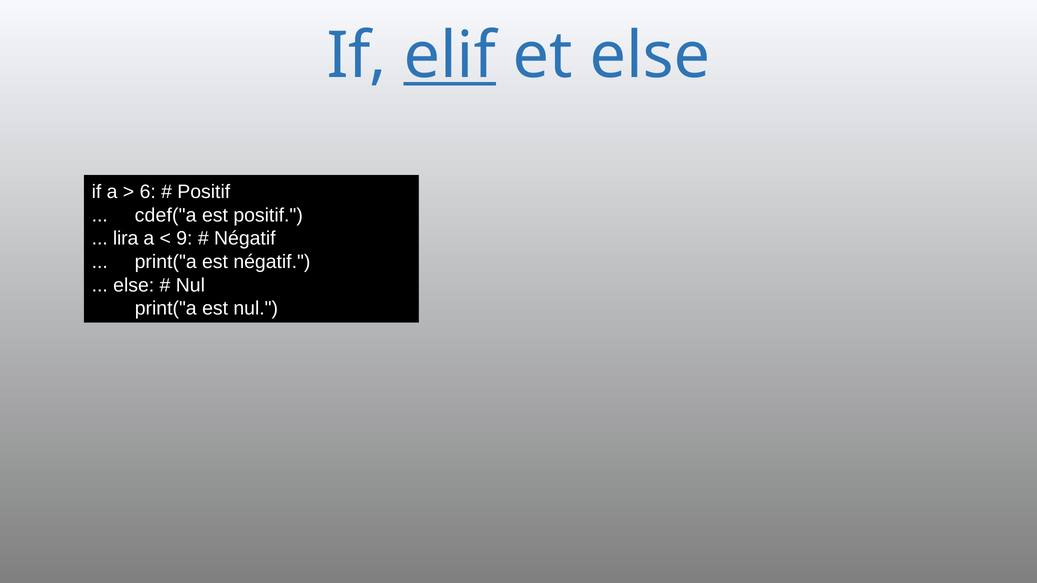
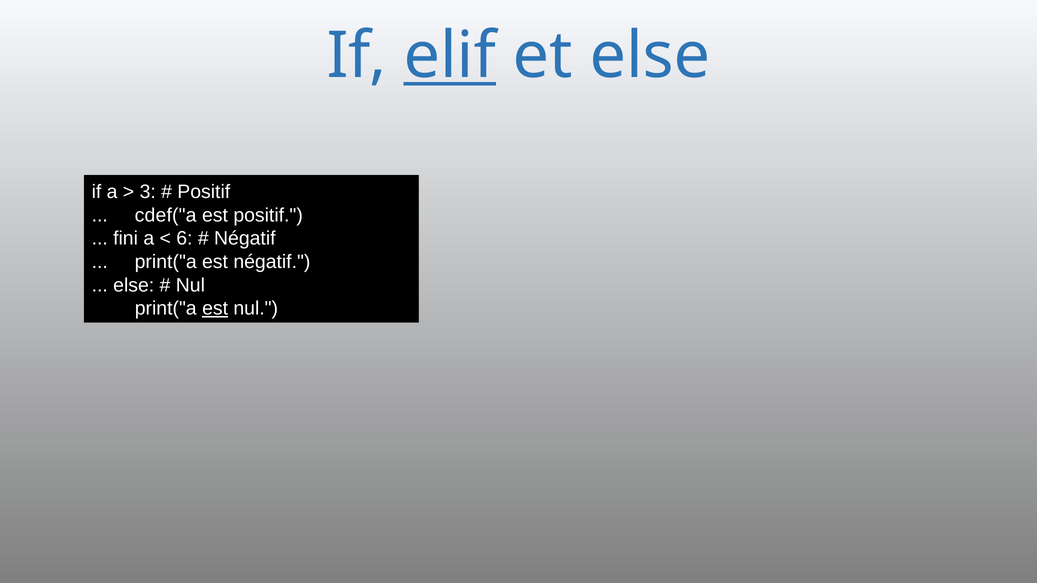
6: 6 -> 3 (148, 192)
lira: lira -> fini (126, 239)
9: 9 -> 6 (184, 239)
est underline: none -> present (215, 309)
